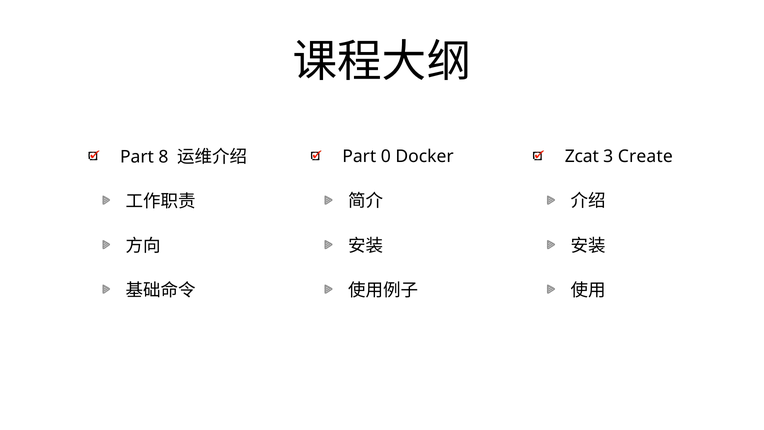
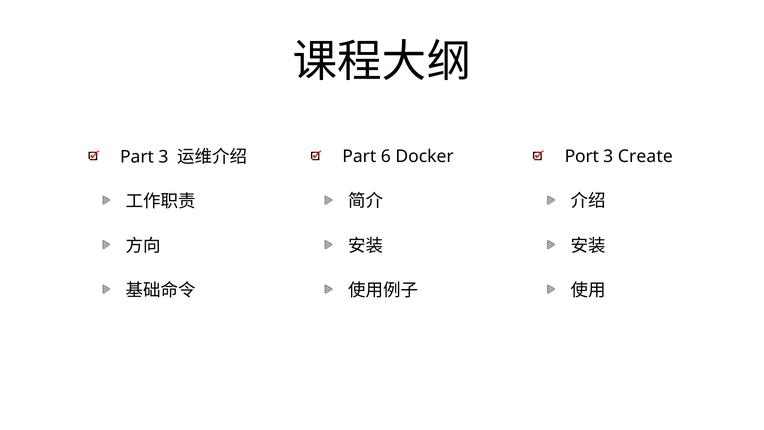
0: 0 -> 6 (386, 157)
Zcat: Zcat -> Port (582, 157)
Part 8: 8 -> 3 (163, 157)
